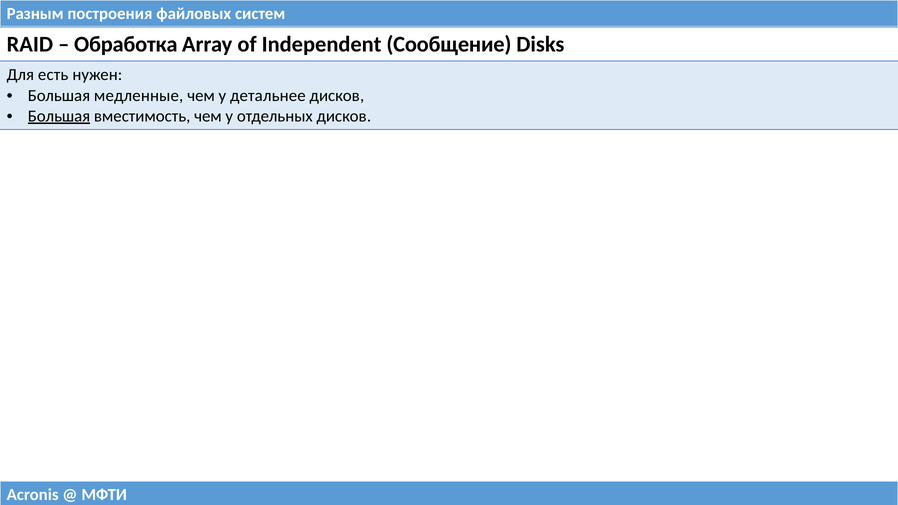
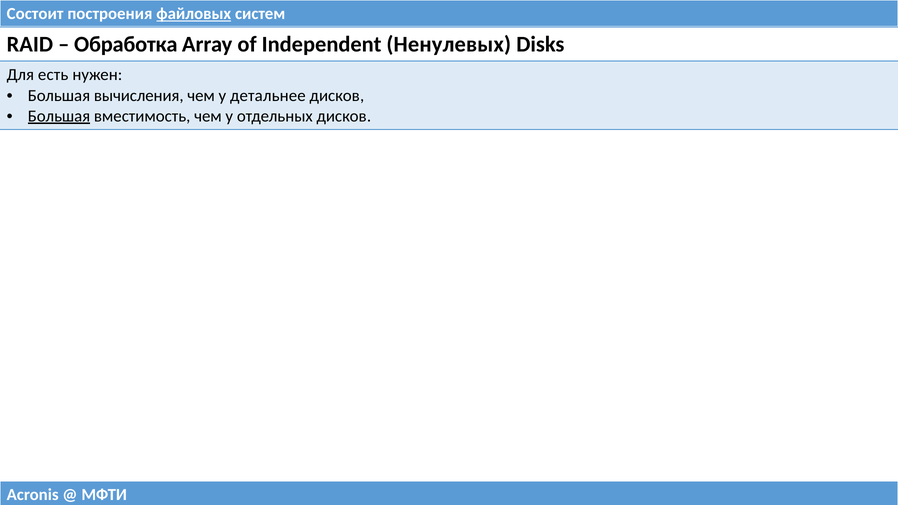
Разным: Разным -> Состоит (35, 14)
файловых underline: none -> present (194, 14)
Сообщение: Сообщение -> Ненулевых (449, 44)
медленные: медленные -> вычисления (139, 95)
